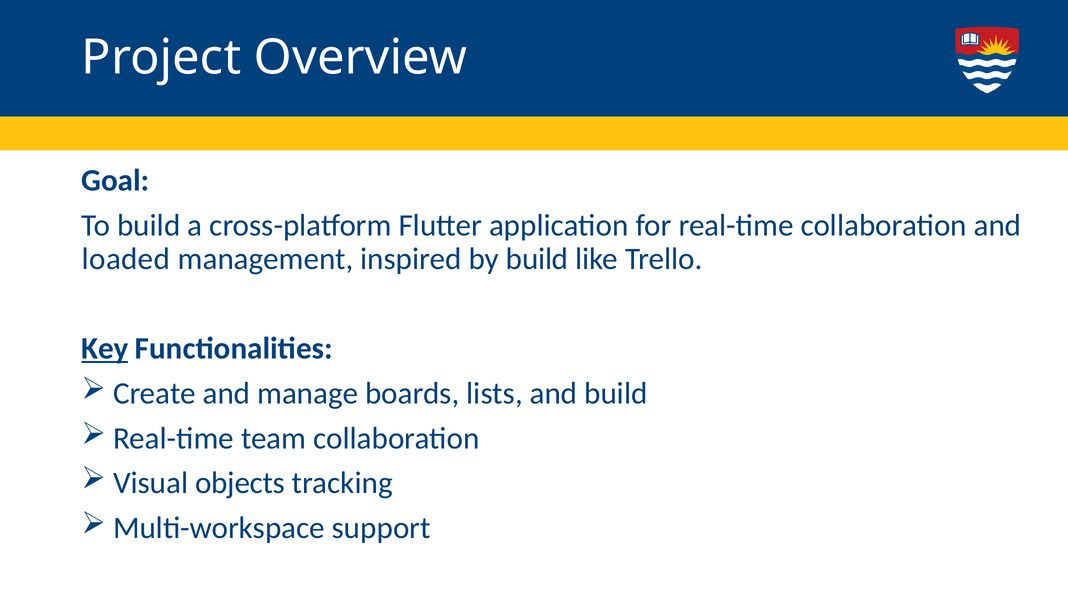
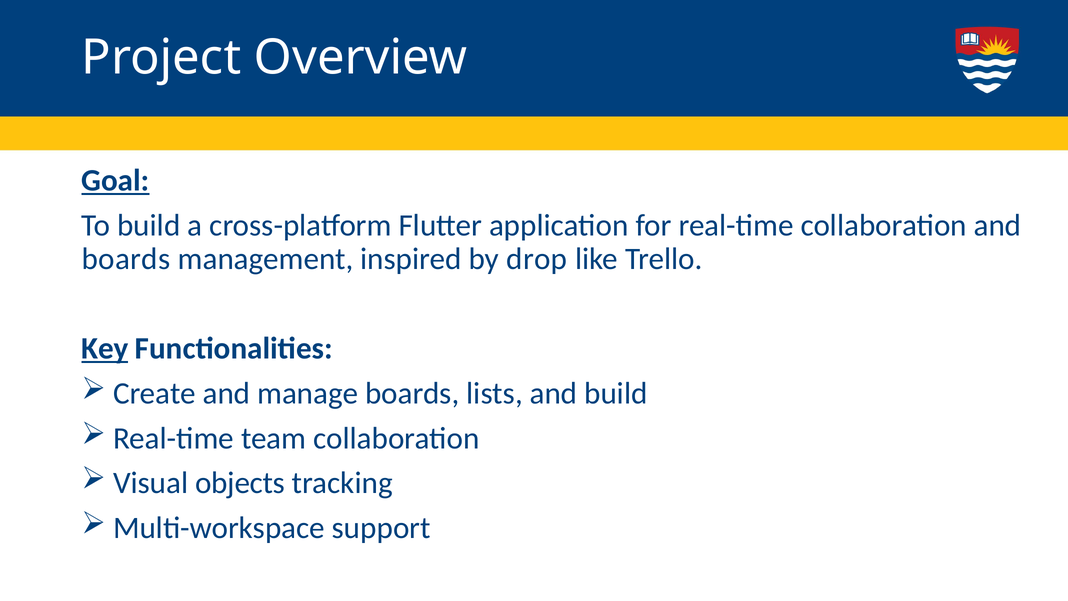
Goal underline: none -> present (115, 181)
loaded: loaded -> boards (126, 259)
by build: build -> drop (537, 259)
